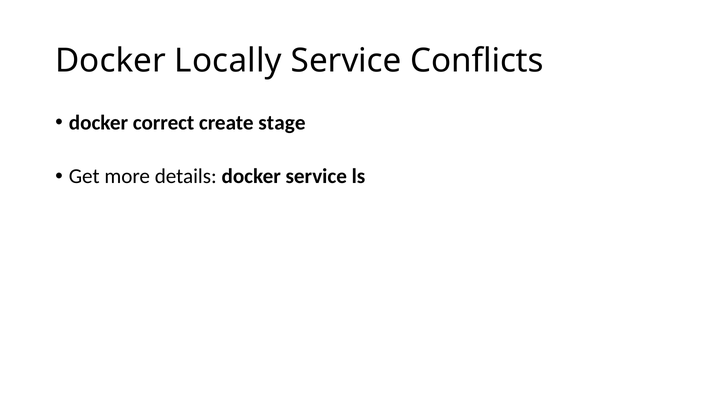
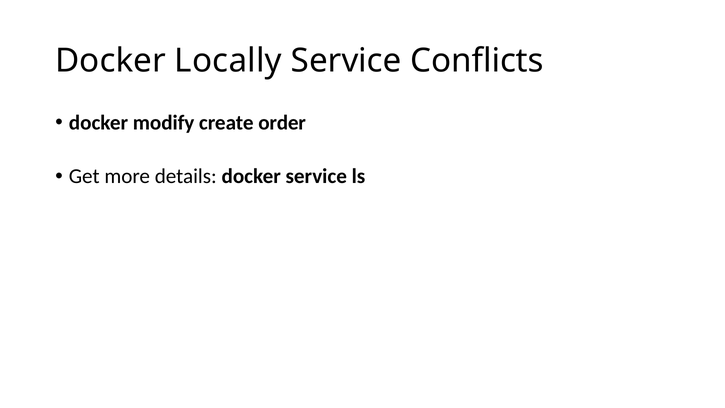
correct: correct -> modify (164, 123)
stage: stage -> order (282, 123)
